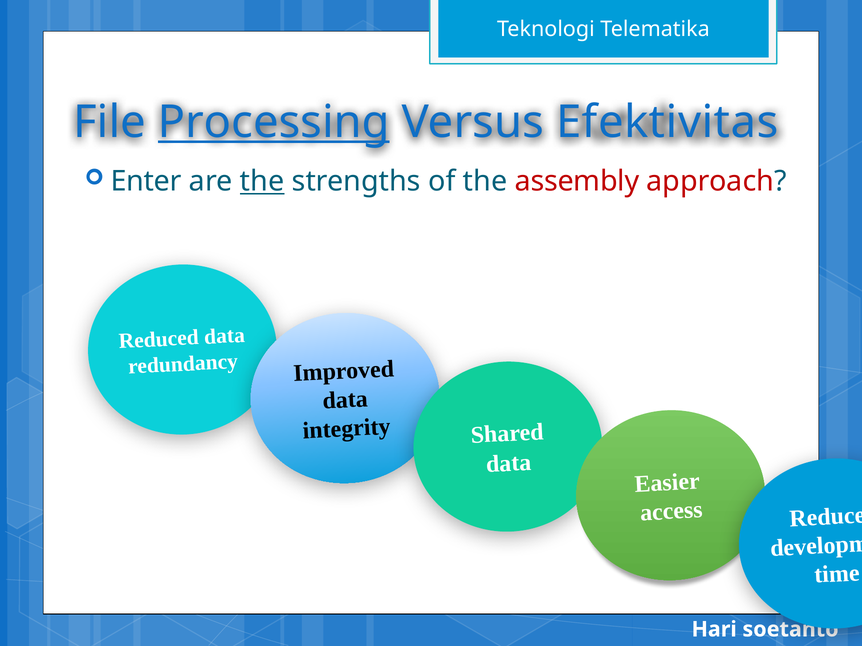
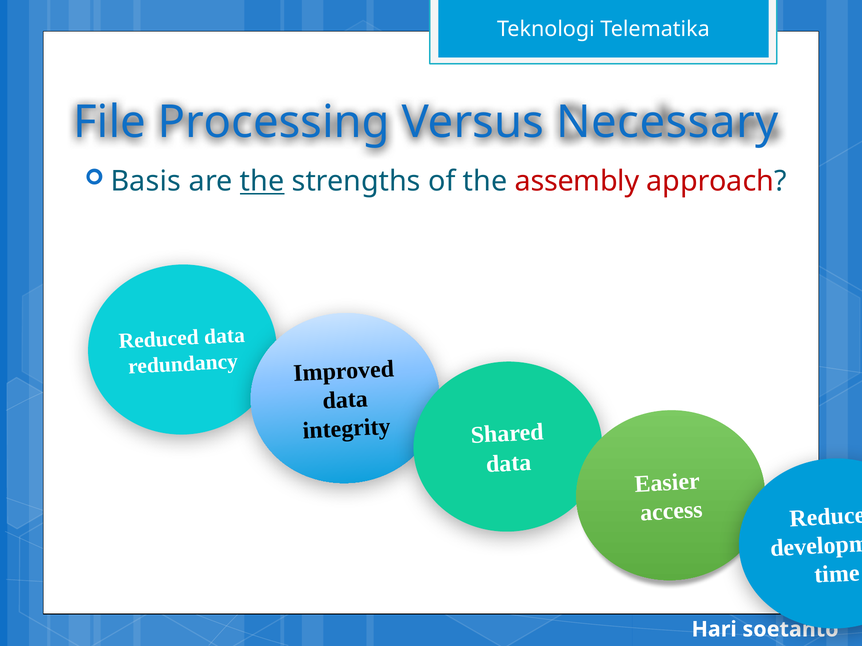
Processing underline: present -> none (274, 122)
Efektivitas: Efektivitas -> Necessary (667, 122)
Enter: Enter -> Basis (146, 182)
